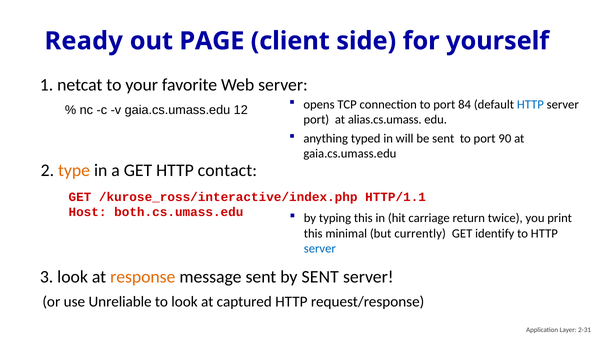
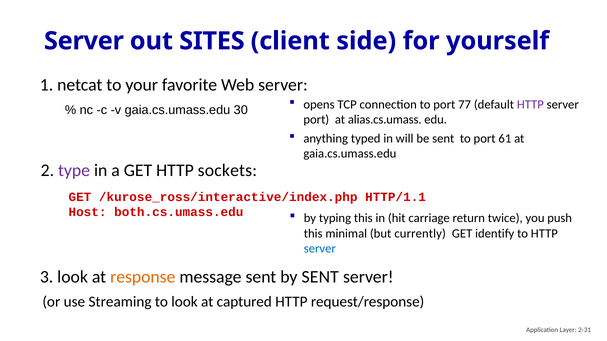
Ready: Ready -> Server (84, 41)
PAGE: PAGE -> SITES (212, 41)
84: 84 -> 77 (465, 105)
HTTP colour: blue -> purple (530, 105)
12: 12 -> 30 (241, 110)
90: 90 -> 61 (505, 139)
type colour: orange -> purple (74, 171)
contact: contact -> sockets (227, 171)
print: print -> push (560, 219)
Unreliable: Unreliable -> Streaming (120, 302)
